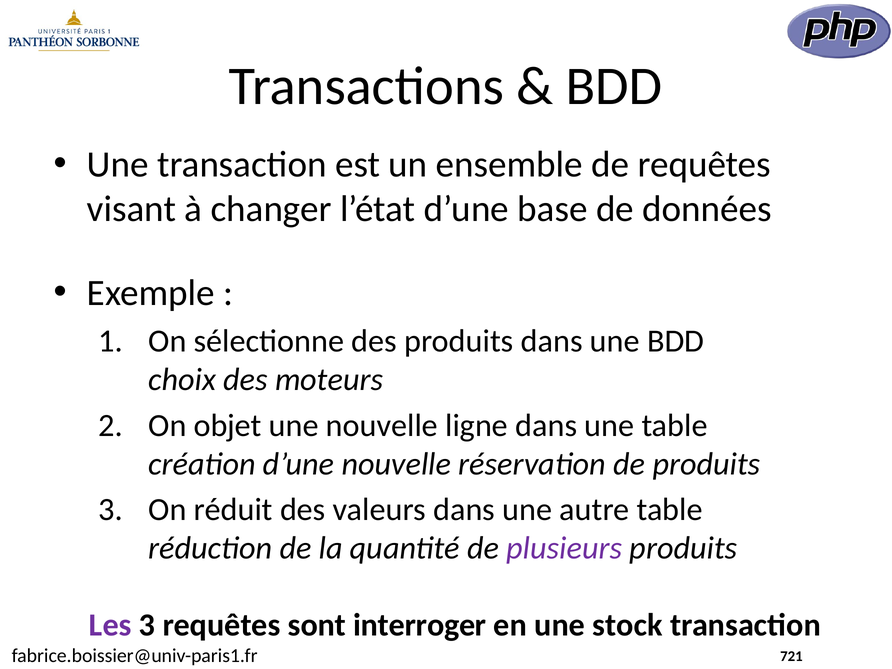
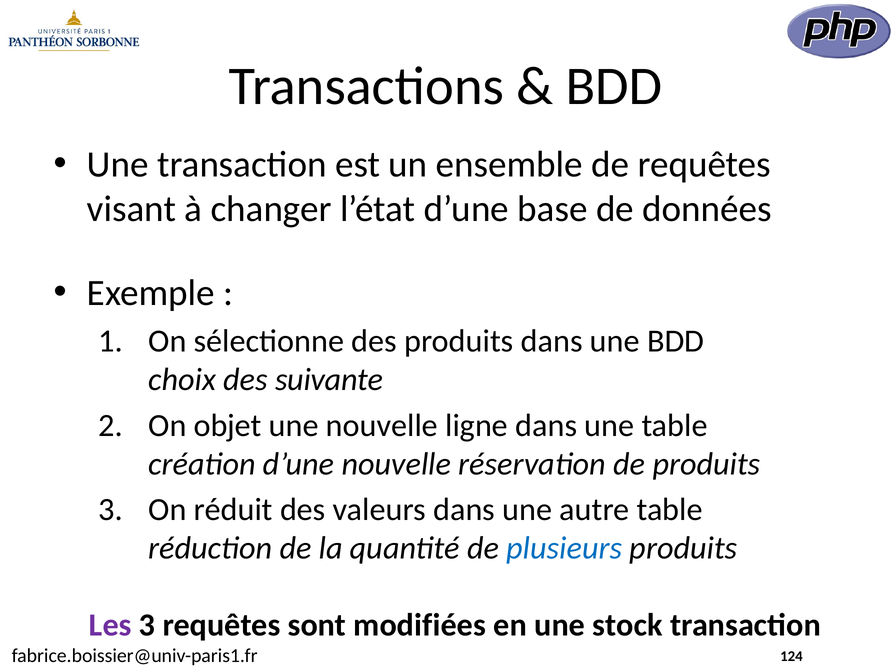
moteurs: moteurs -> suivante (329, 380)
plusieurs colour: purple -> blue (564, 548)
interroger: interroger -> modifiées (420, 625)
721: 721 -> 124 (791, 657)
